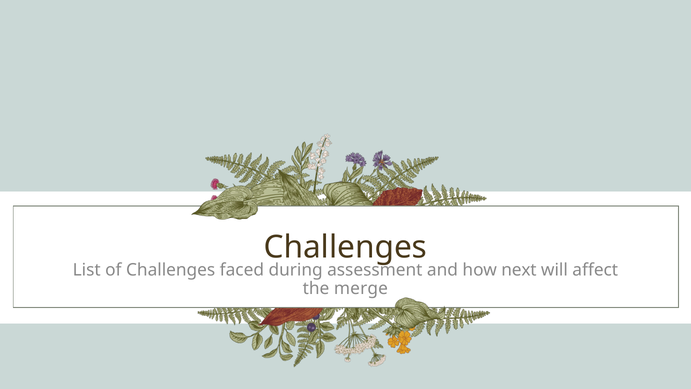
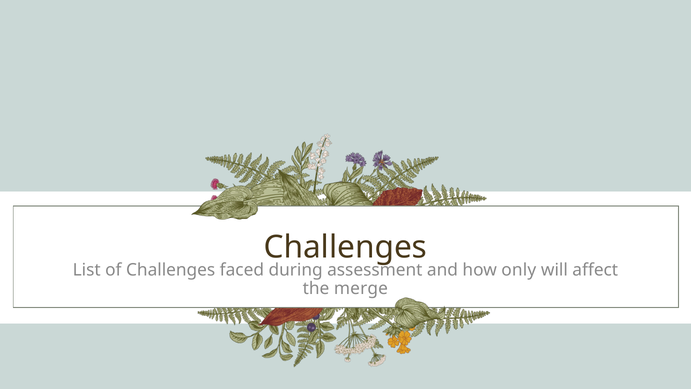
next: next -> only (519, 270)
